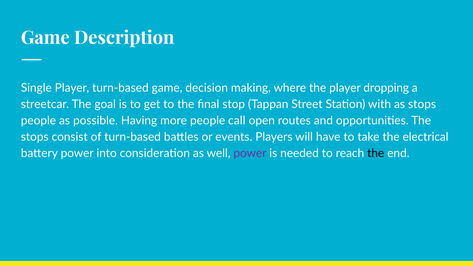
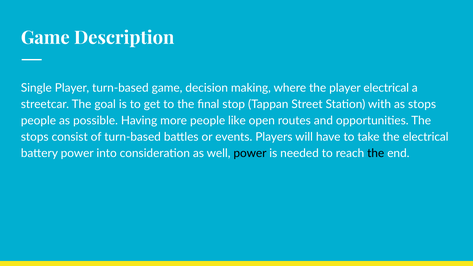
player dropping: dropping -> electrical (386, 88)
call: call -> like (237, 121)
power colour: purple -> black (250, 153)
